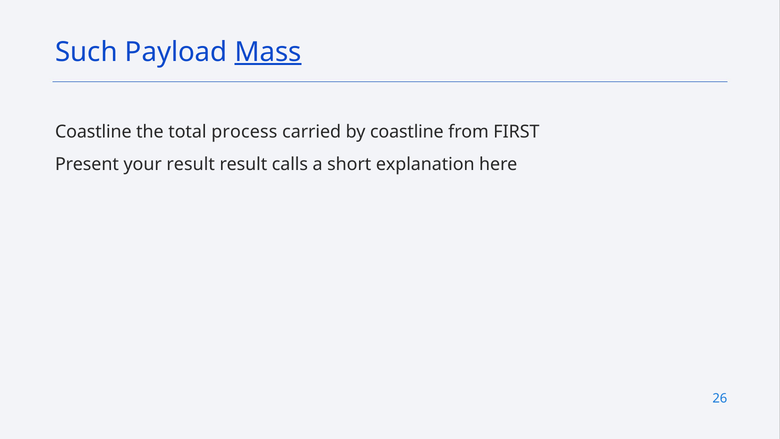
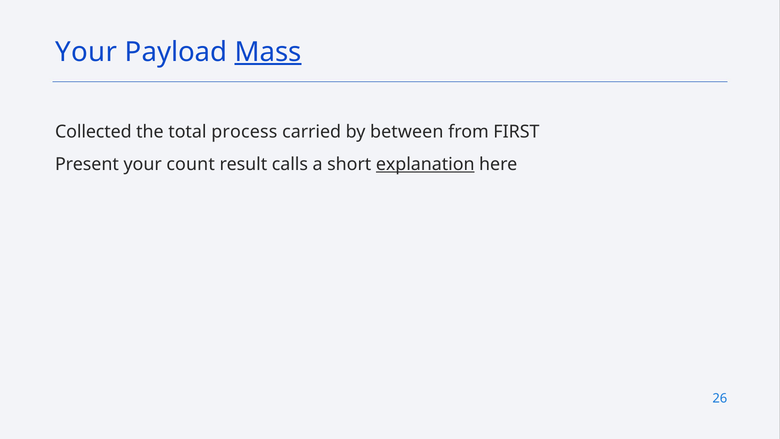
Such: Such -> Your (86, 52)
Coastline: Coastline -> Collected (93, 132)
by coastline: coastline -> between (407, 132)
your result: result -> count (191, 164)
explanation underline: none -> present (425, 164)
